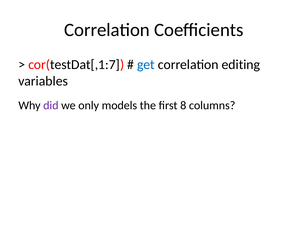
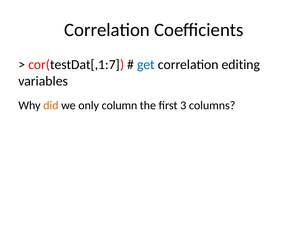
did colour: purple -> orange (51, 106)
models: models -> column (119, 106)
8: 8 -> 3 (183, 106)
